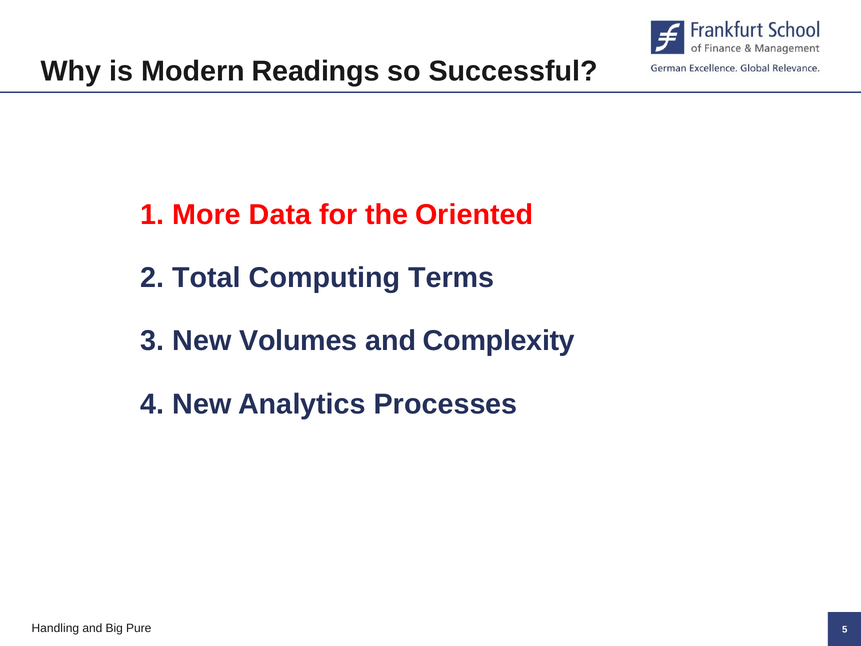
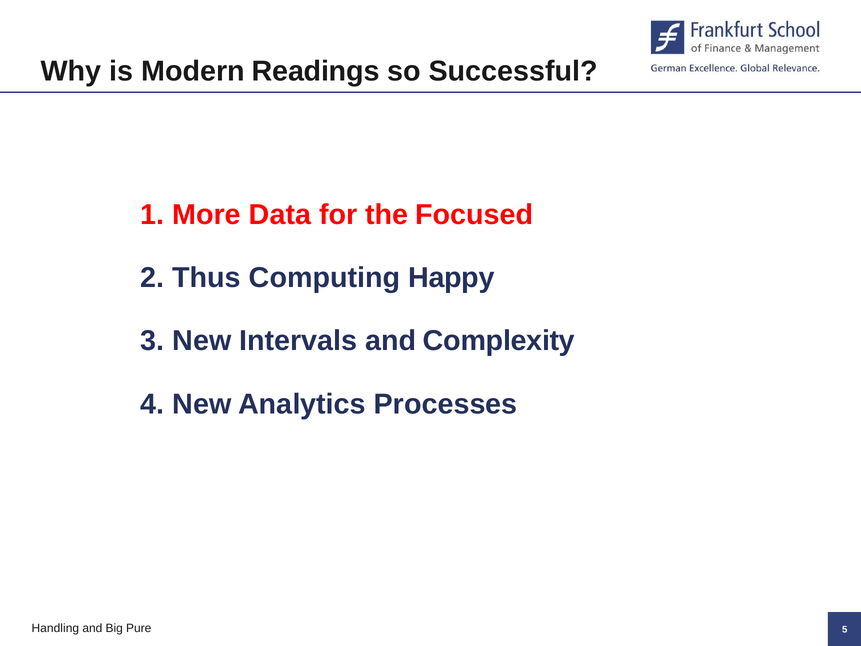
Oriented: Oriented -> Focused (474, 214)
Total: Total -> Thus (207, 278)
Terms: Terms -> Happy (451, 278)
Volumes: Volumes -> Intervals (298, 341)
